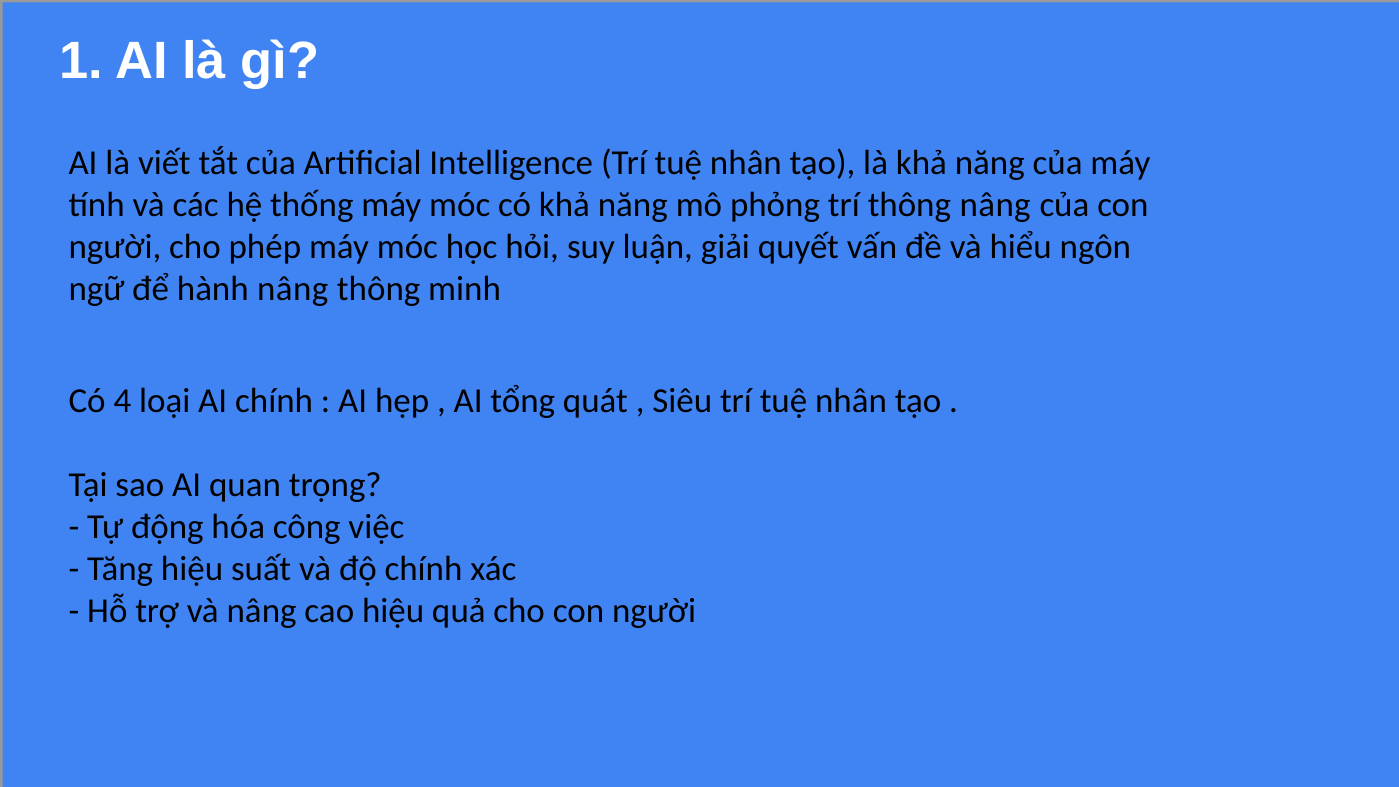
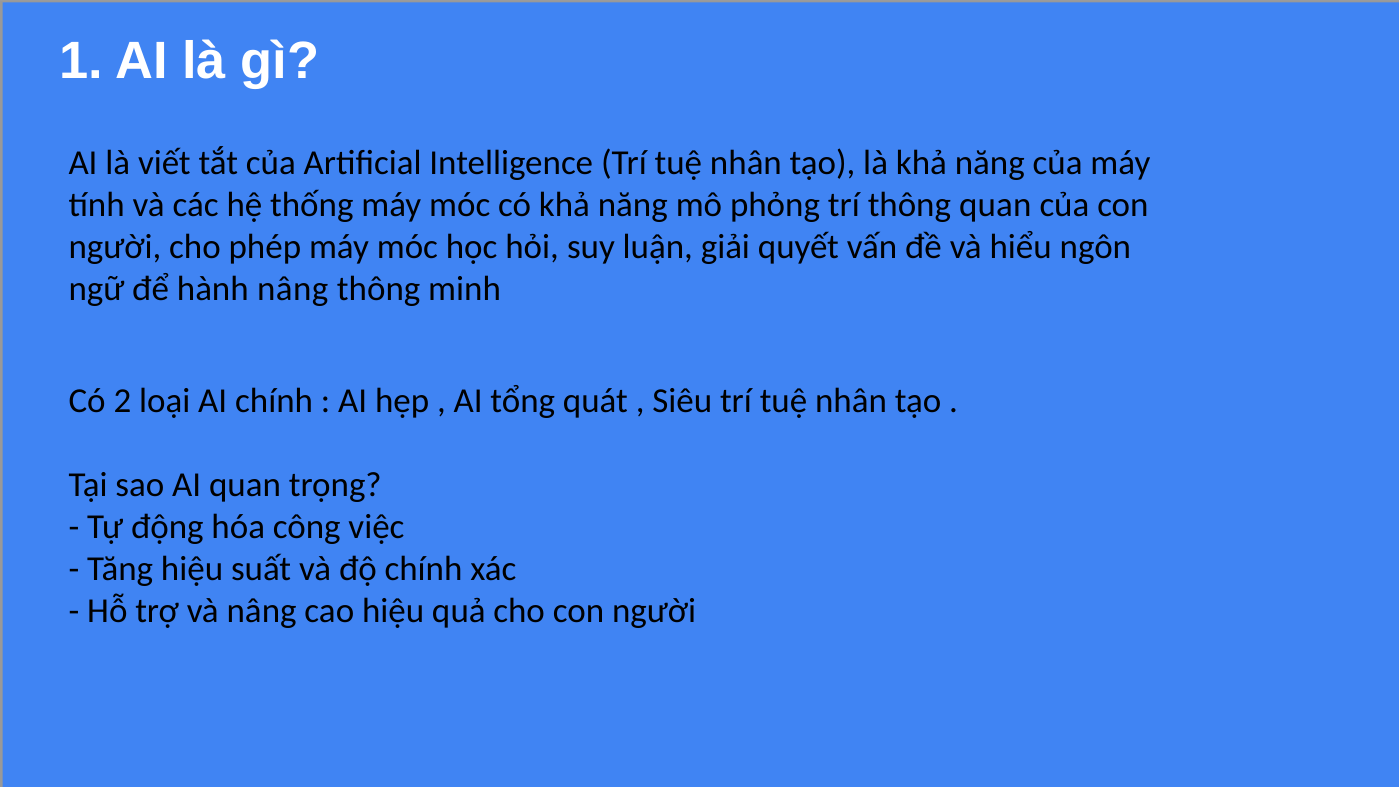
thông nâng: nâng -> quan (995, 205)
4: 4 -> 2 (122, 401)
